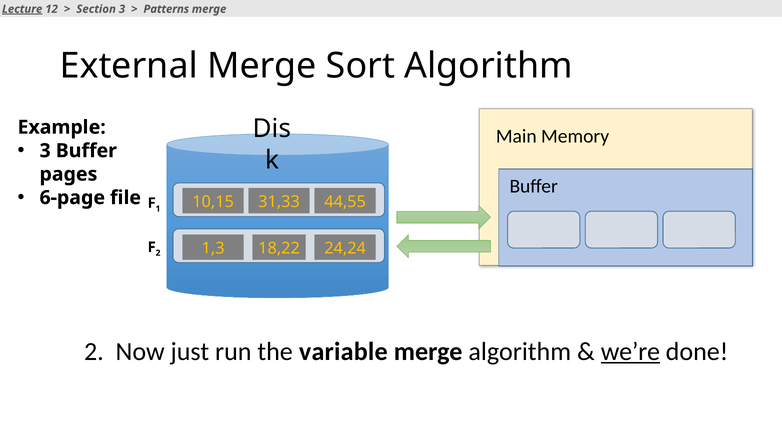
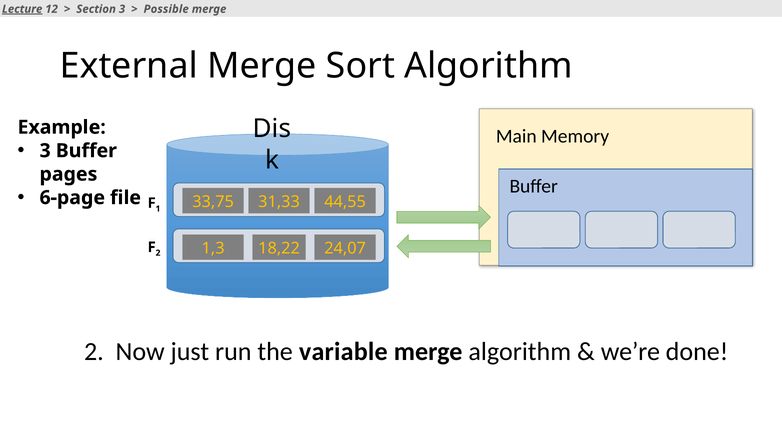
Patterns: Patterns -> Possible (166, 9)
10,15: 10,15 -> 33,75 (213, 202)
24,24: 24,24 -> 24,07 (345, 248)
we’re underline: present -> none (630, 351)
